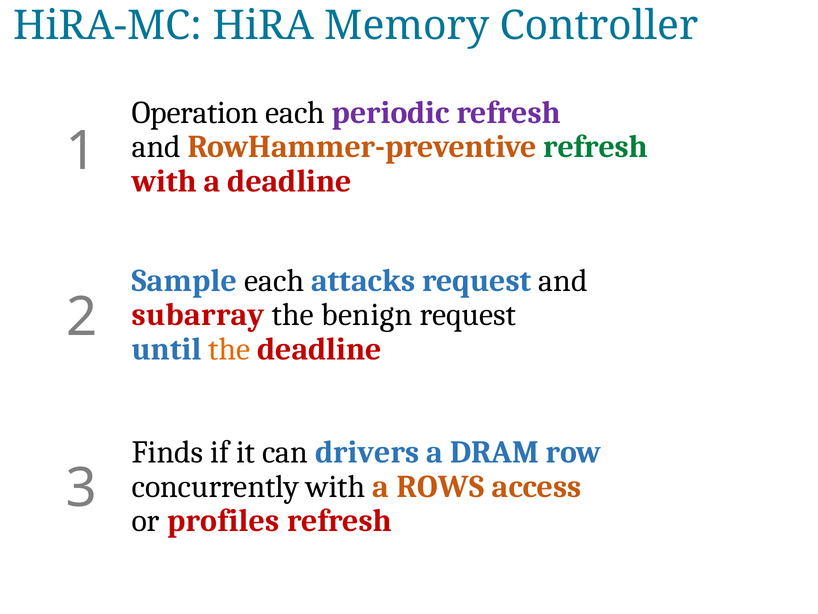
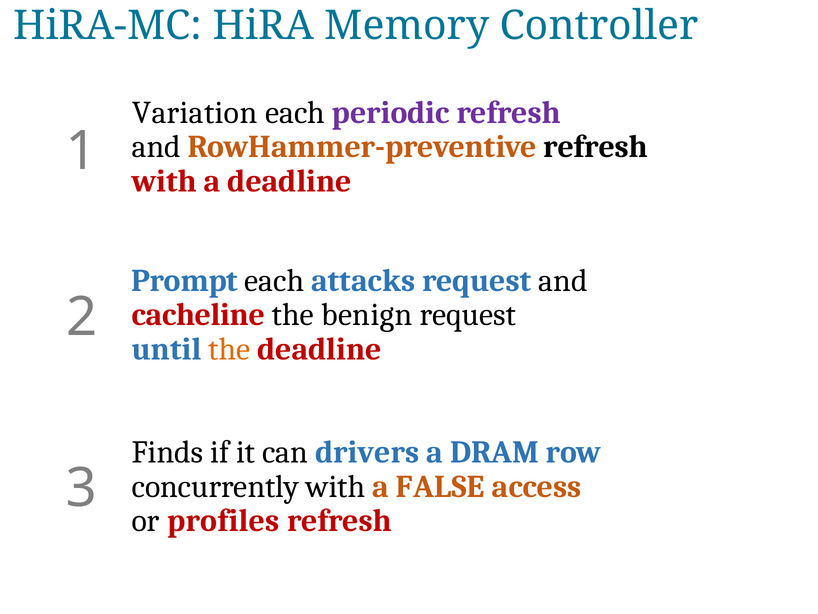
Operation: Operation -> Variation (195, 112)
refresh colour: green -> black (596, 147)
Sample: Sample -> Prompt (185, 280)
subarray: subarray -> cacheline (198, 315)
ROWS: ROWS -> FALSE (440, 486)
